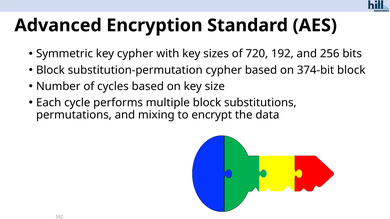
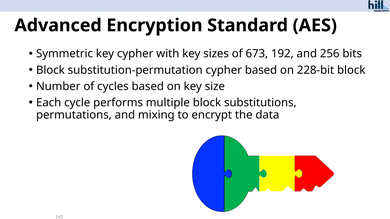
720: 720 -> 673 (257, 54)
374-bit: 374-bit -> 228-bit (316, 70)
